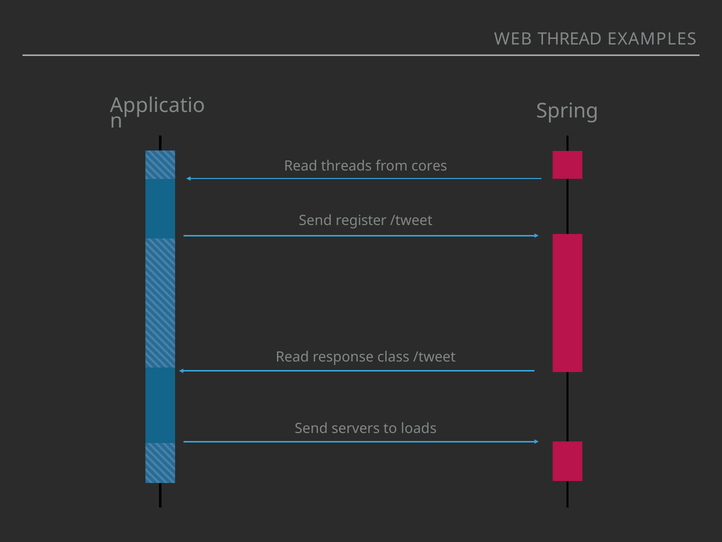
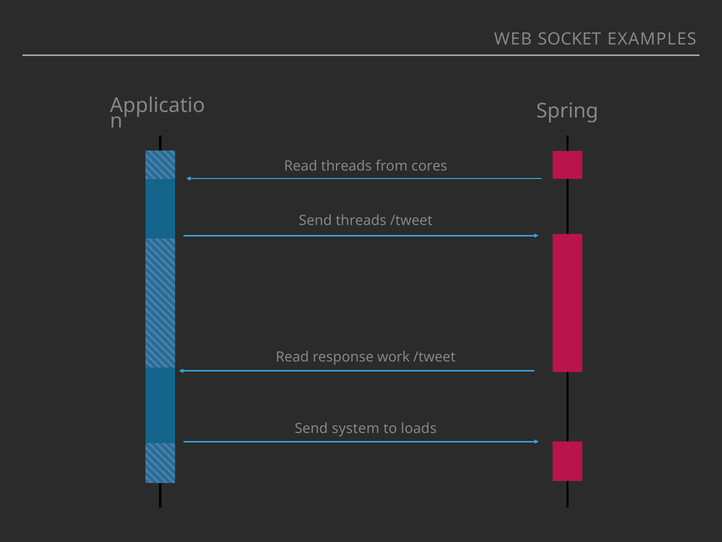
THREAD: THREAD -> SOCKET (569, 39)
register: register -> threads (361, 221)
class: class -> work (394, 357)
servers: servers -> system (356, 428)
